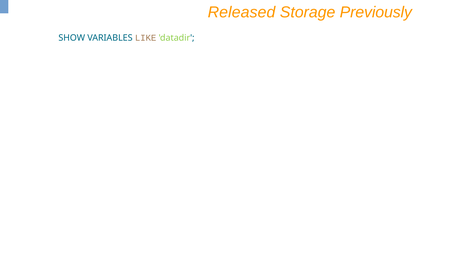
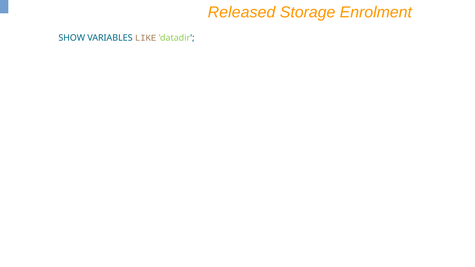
Previously: Previously -> Enrolment (376, 12)
